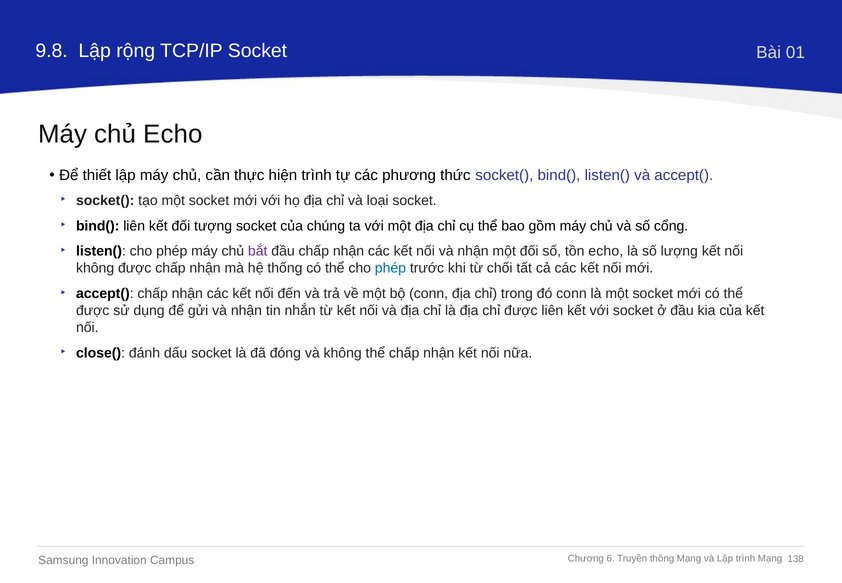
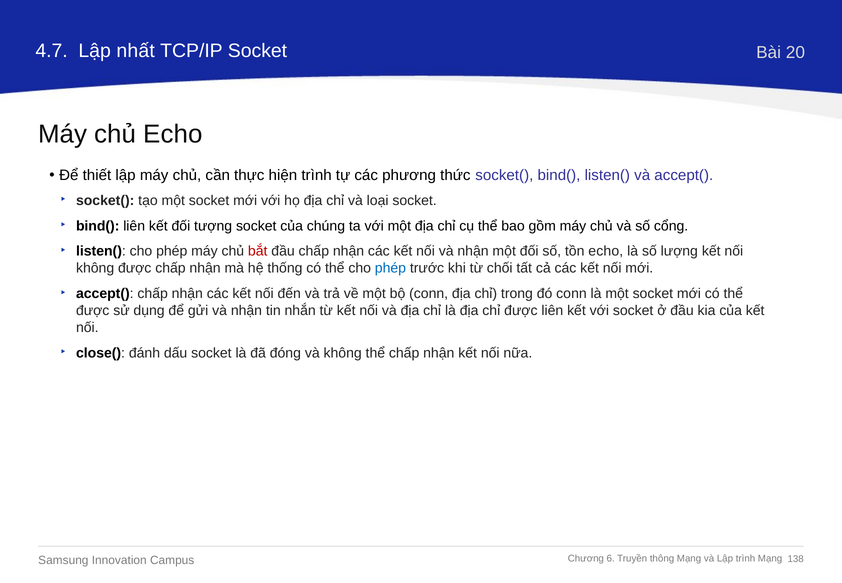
9.8: 9.8 -> 4.7 (52, 51)
rộng: rộng -> nhất (136, 51)
01: 01 -> 20 (795, 52)
bắt colour: purple -> red (258, 251)
